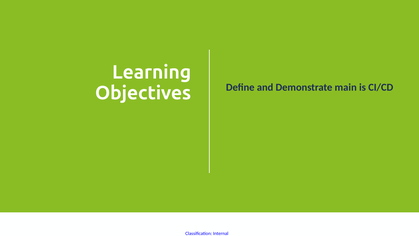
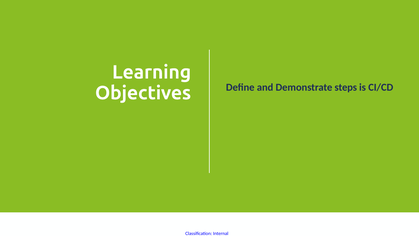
main: main -> steps (346, 87)
